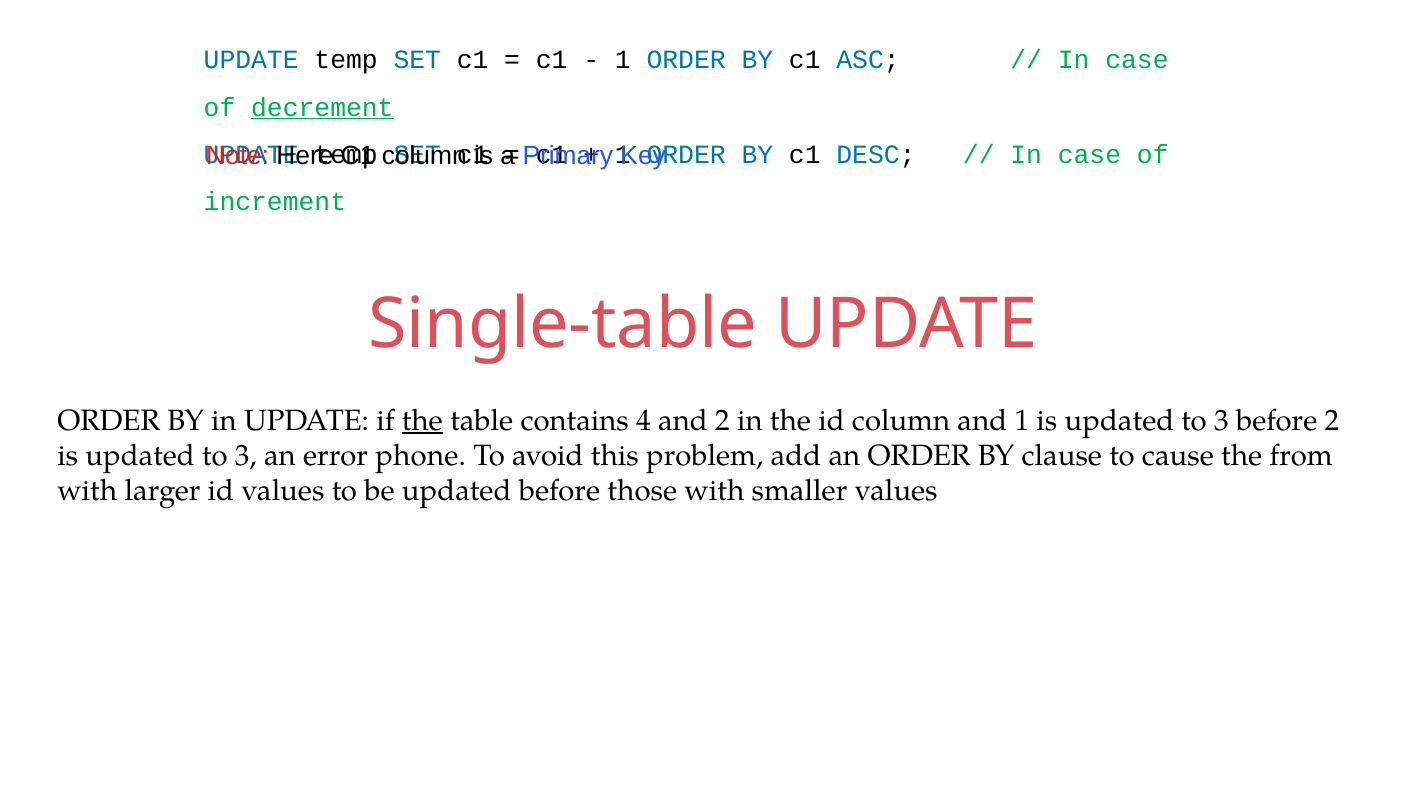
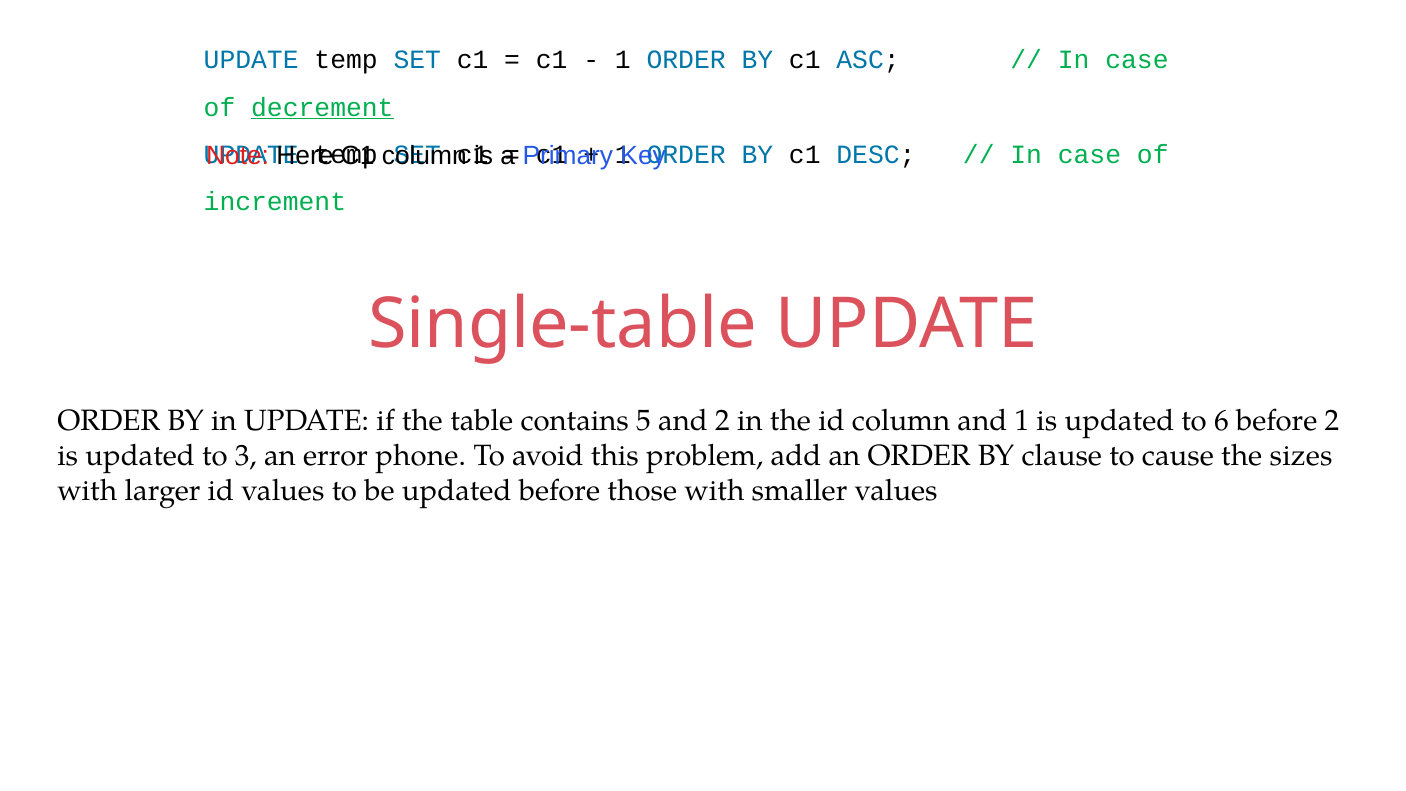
the underline: present -> none (422, 420)
4: 4 -> 5 (644, 420)
3: 3 -> 6 (1221, 420)
from: from -> sizes (1301, 455)
